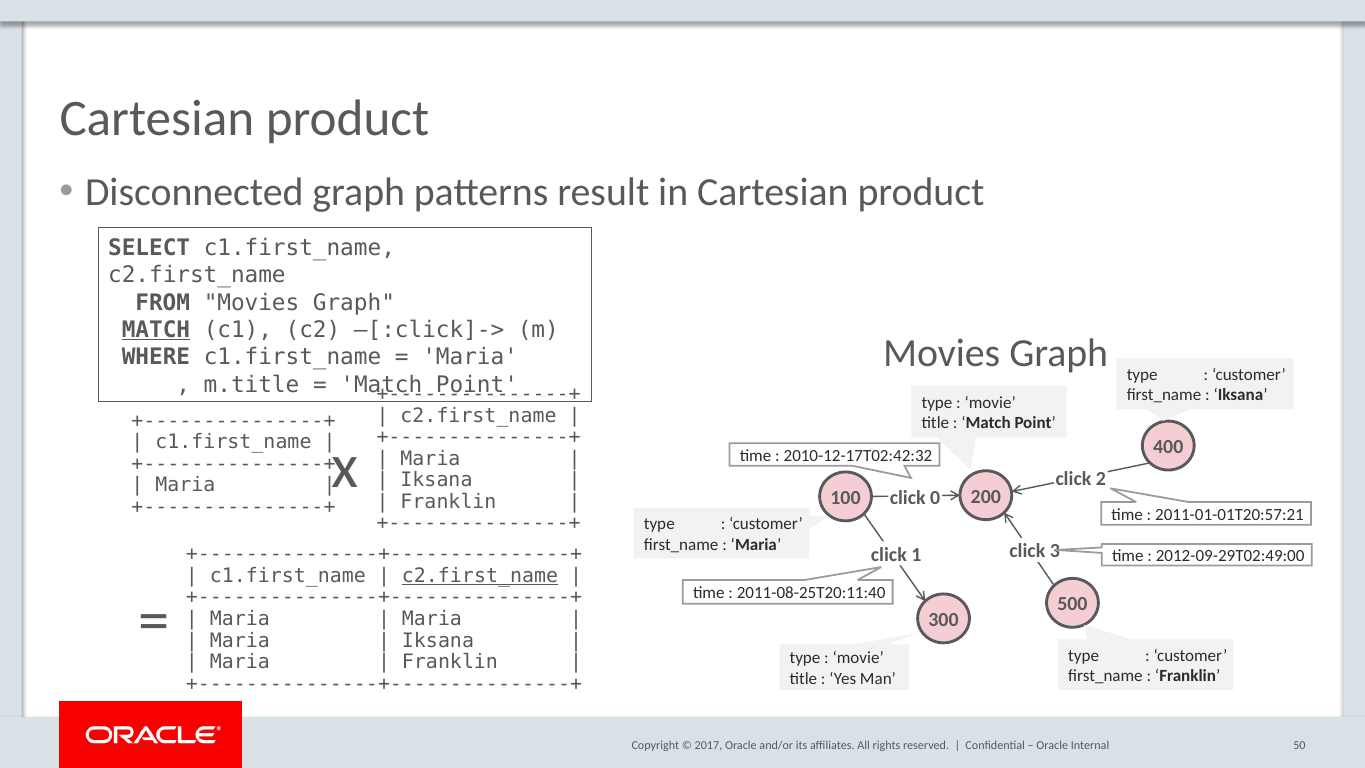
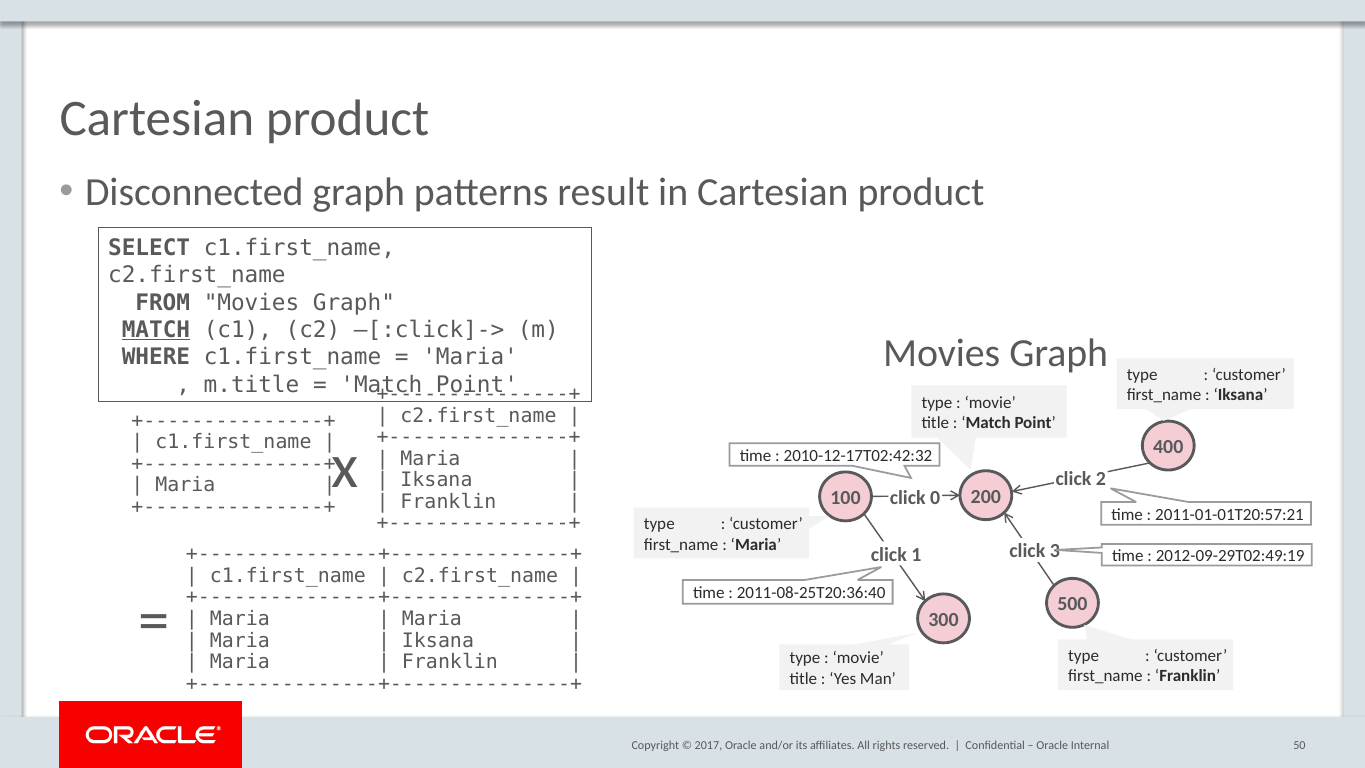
2012-09-29T02:49:00: 2012-09-29T02:49:00 -> 2012-09-29T02:49:19 (1230, 556)
c2.first_name underline: present -> none (480, 576)
2011-08-25T20:11:40: 2011-08-25T20:11:40 -> 2011-08-25T20:36:40 (811, 593)
